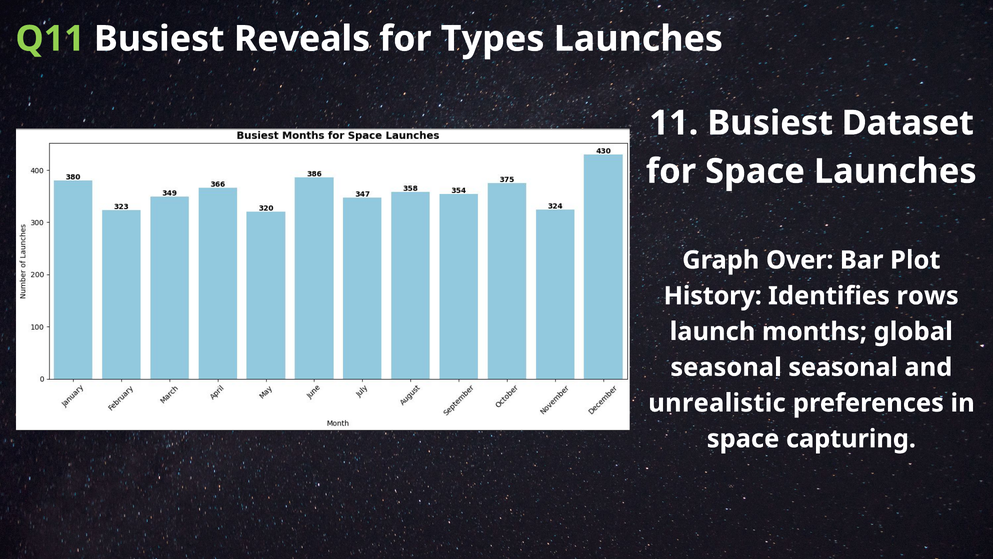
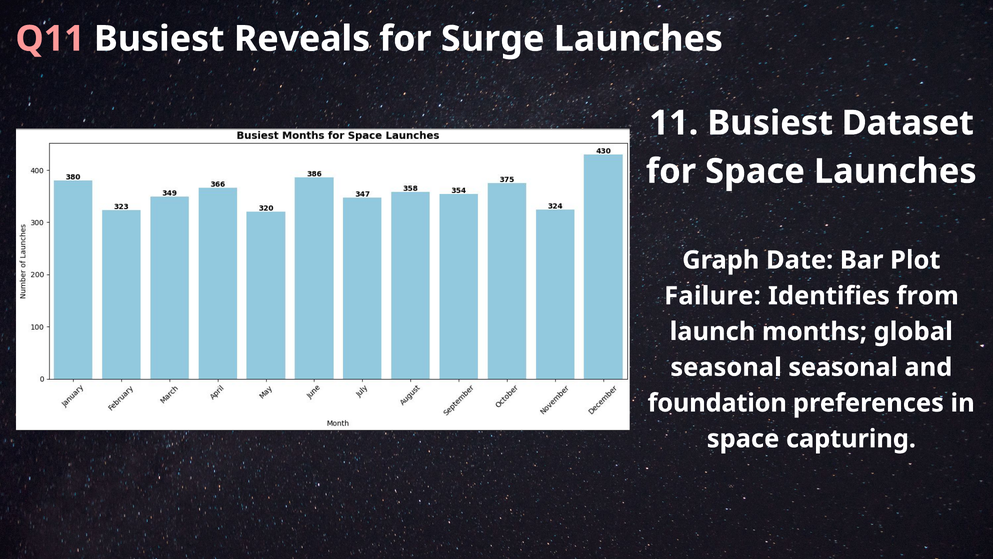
Q11 colour: light green -> pink (50, 39)
Types: Types -> Surge (493, 39)
Over: Over -> Date (800, 260)
History: History -> Failure (712, 296)
rows: rows -> from (928, 296)
unrealistic: unrealistic -> foundation (717, 403)
